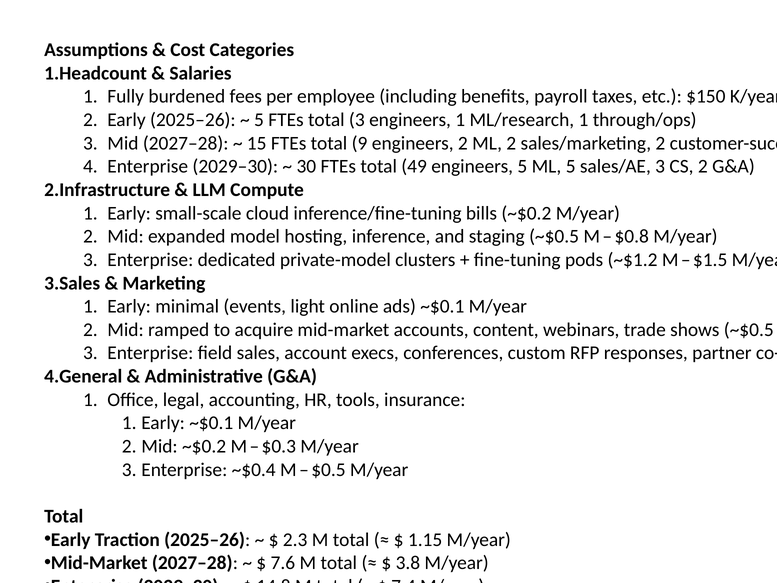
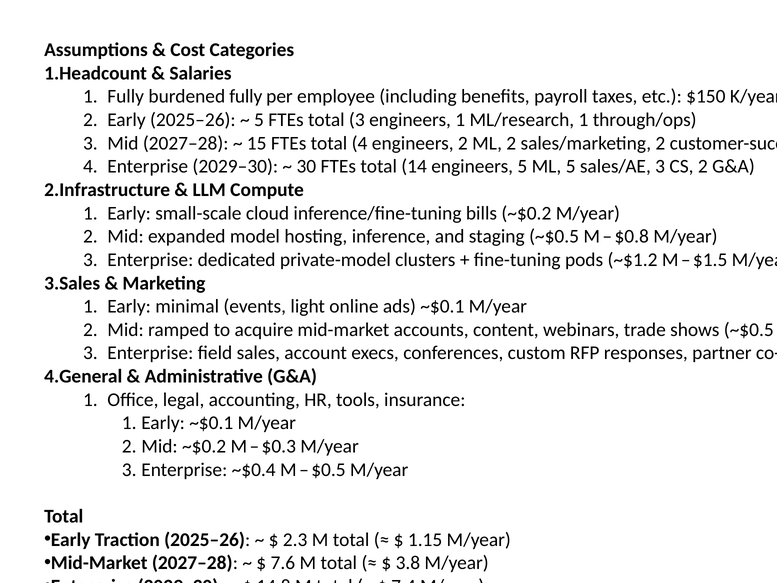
burdened fees: fees -> fully (246, 96)
total 9: 9 -> 4 (360, 143)
49: 49 -> 14 (414, 166)
